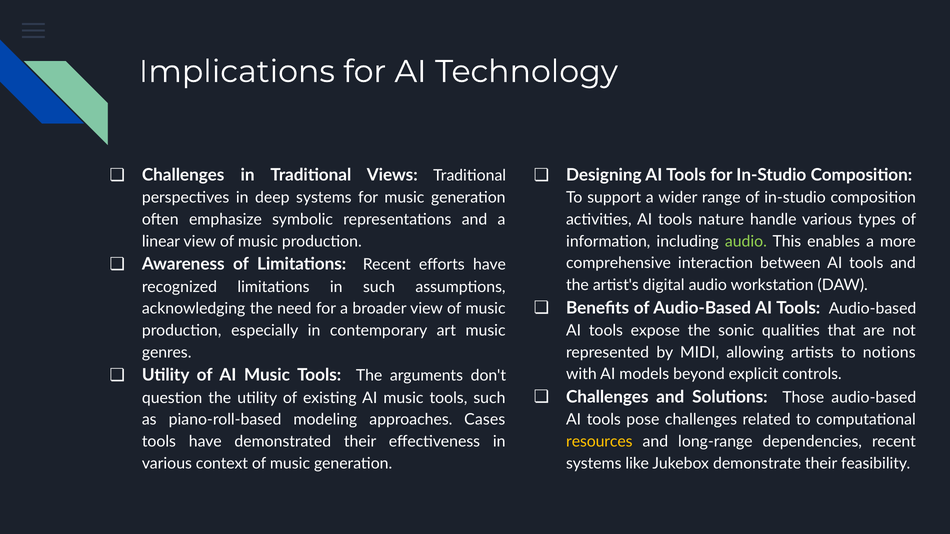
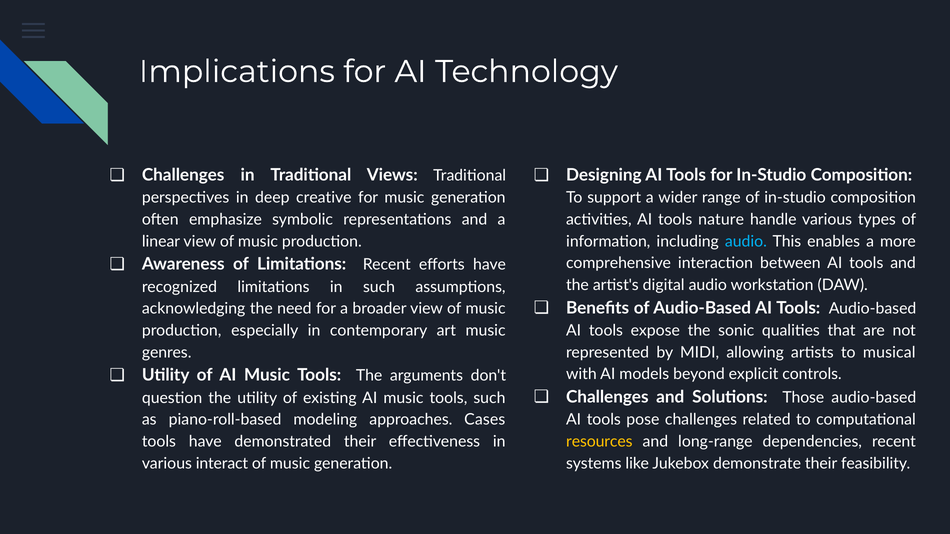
deep systems: systems -> creative (324, 198)
audio colour: light green -> light blue (746, 242)
notions: notions -> musical (889, 353)
context: context -> interact (222, 464)
